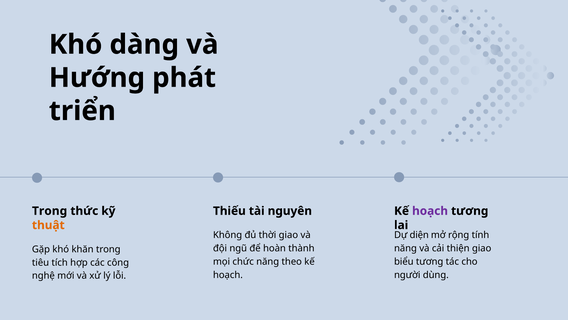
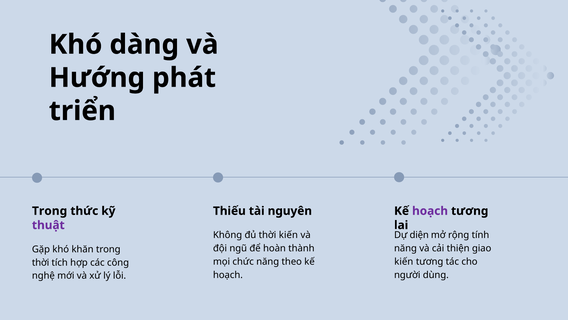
thuật colour: orange -> purple (48, 225)
thời giao: giao -> kiến (288, 235)
biểu: biểu -> kiến (404, 261)
tiêu: tiêu -> thời (41, 262)
